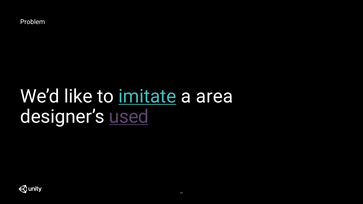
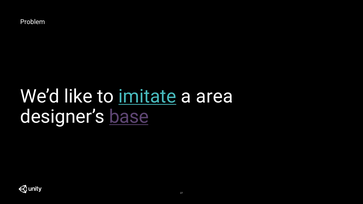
used: used -> base (129, 117)
